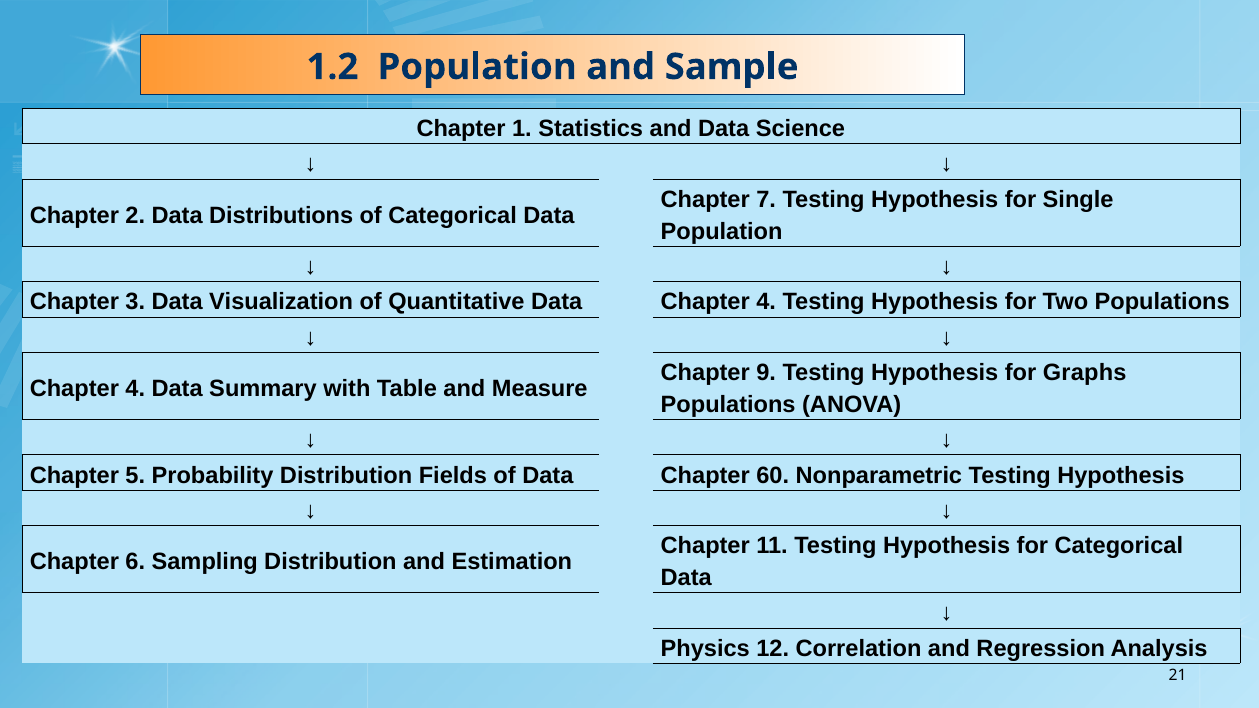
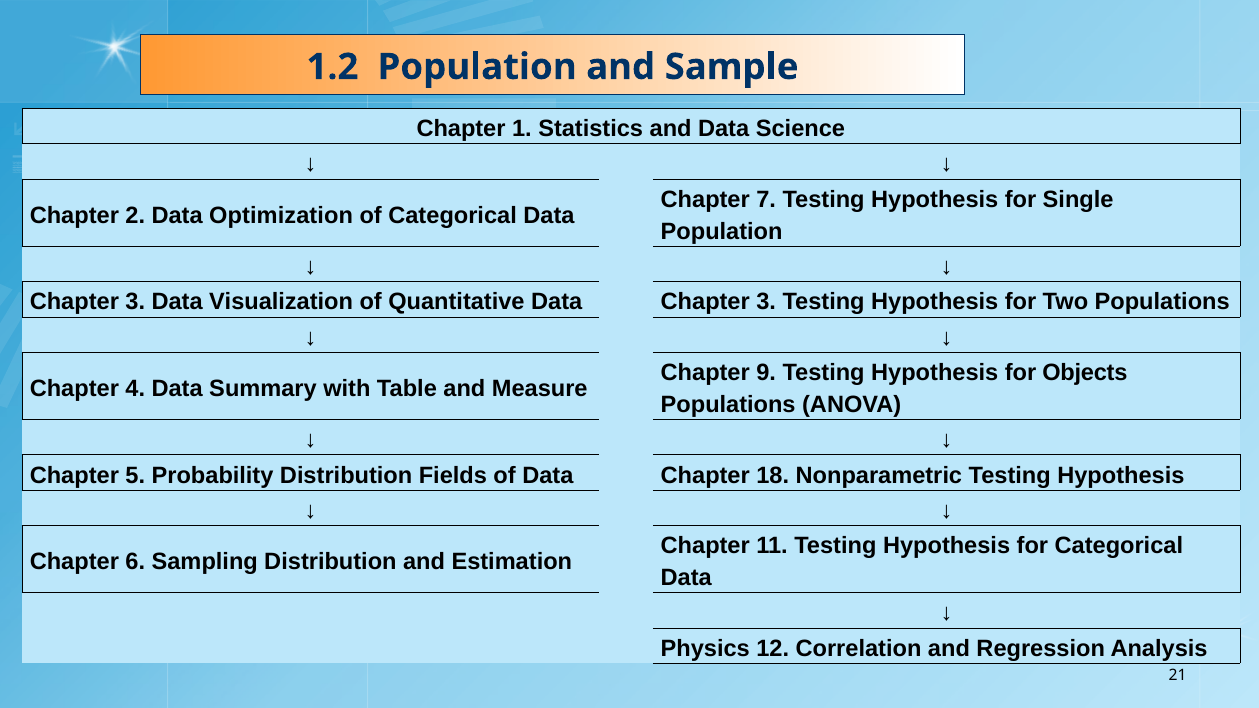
Distributions: Distributions -> Optimization (281, 215)
Data Chapter 4: 4 -> 3 (766, 302)
Graphs: Graphs -> Objects (1085, 373)
60: 60 -> 18 (773, 475)
